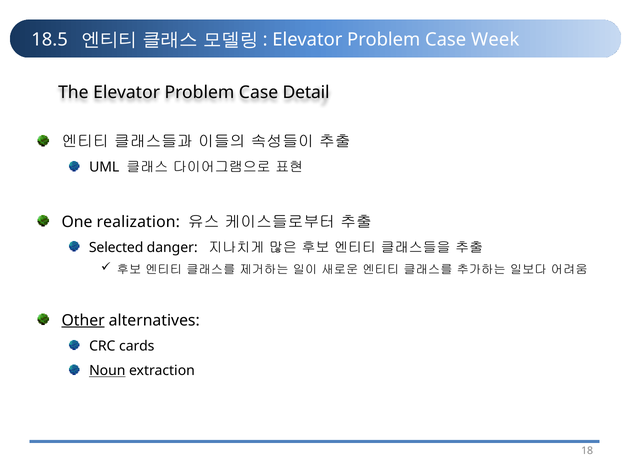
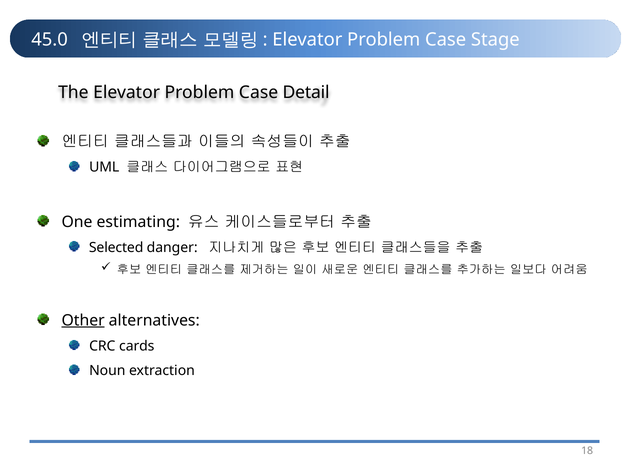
18.5: 18.5 -> 45.0 (50, 40)
Week: Week -> Stage (495, 40)
realization: realization -> estimating (138, 222)
Noun underline: present -> none (107, 371)
